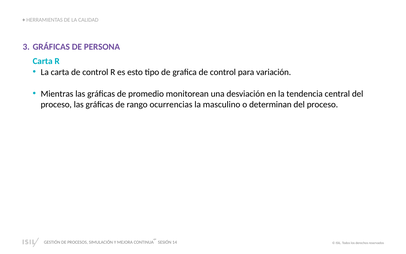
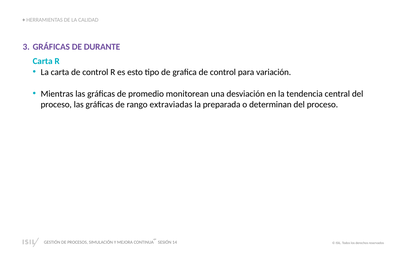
PERSONA: PERSONA -> DURANTE (102, 47)
ocurrencias: ocurrencias -> extraviadas (171, 104)
masculino: masculino -> preparada (222, 104)
